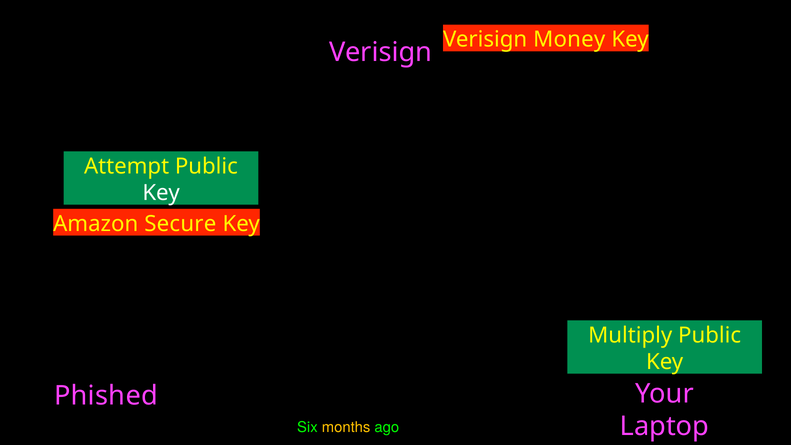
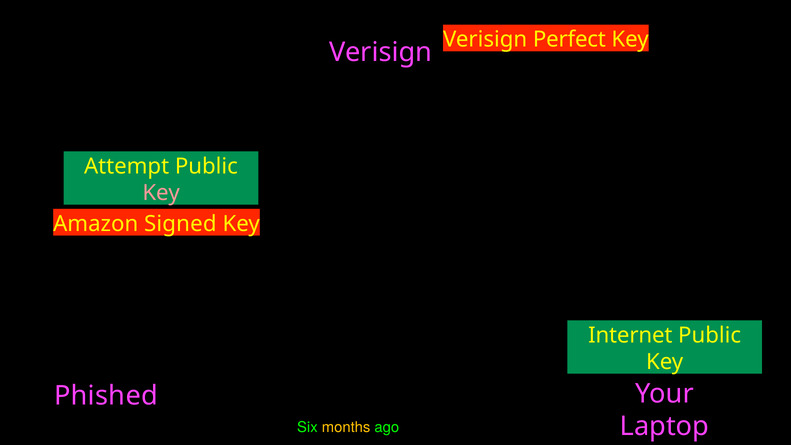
Money: Money -> Perfect (569, 40)
Key colour: white -> pink (161, 193)
Secure: Secure -> Signed (180, 224)
Multiply: Multiply -> Internet (630, 335)
